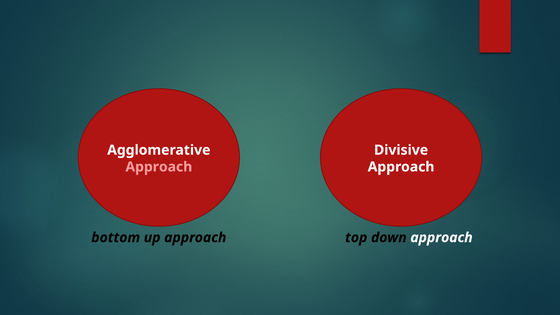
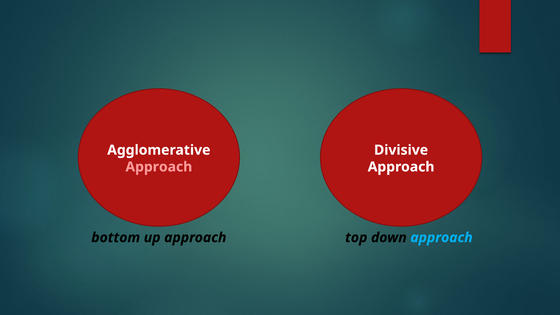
approach colour: white -> light blue (442, 238)
